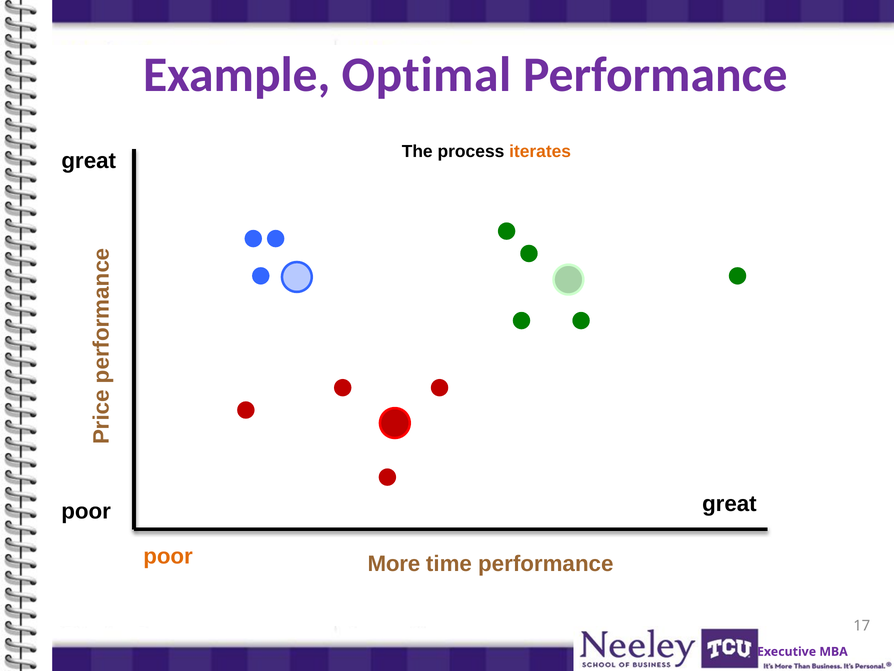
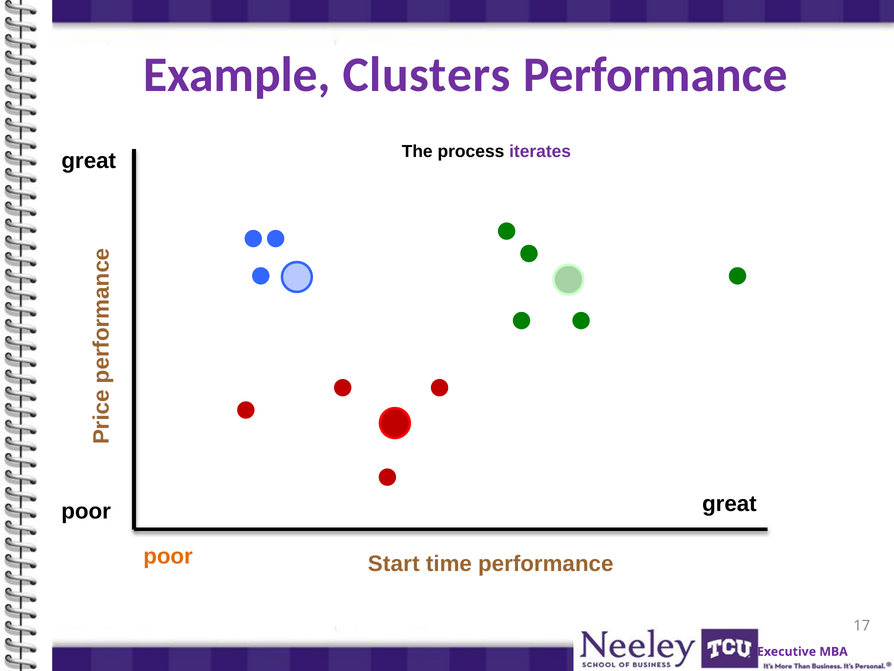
Optimal: Optimal -> Clusters (427, 75)
iterates colour: orange -> purple (540, 151)
More: More -> Start (394, 563)
